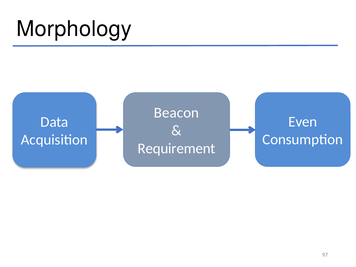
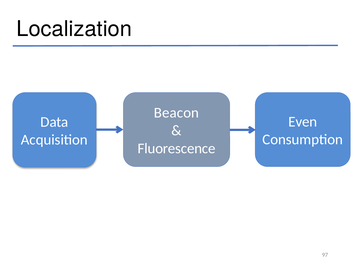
Morphology: Morphology -> Localization (74, 29)
Requirement: Requirement -> Fluorescence (177, 148)
